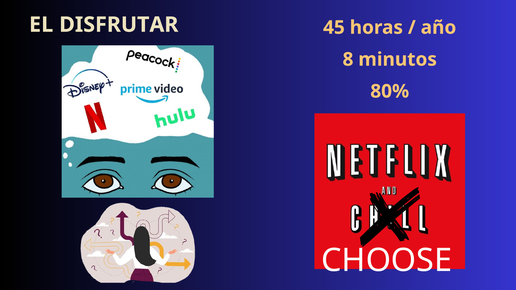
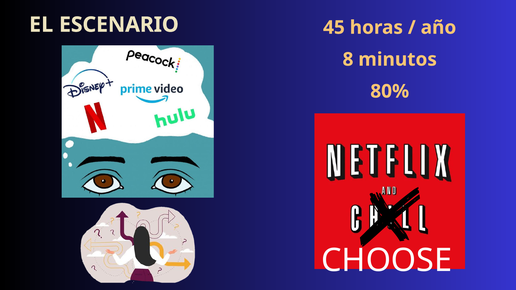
DISFRUTAR: DISFRUTAR -> ESCENARIO (119, 25)
